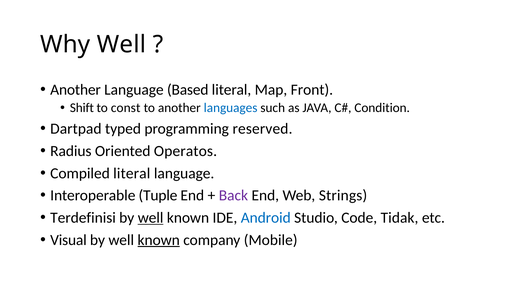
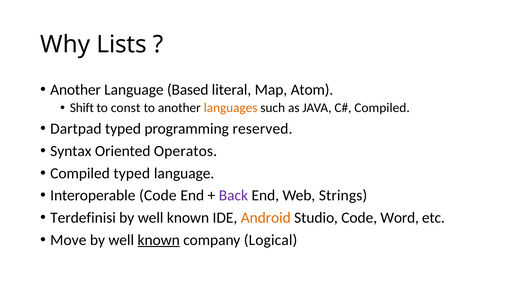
Why Well: Well -> Lists (122, 44)
Front: Front -> Atom (312, 89)
languages colour: blue -> orange (231, 108)
Condition: Condition -> Compiled (382, 108)
Radius: Radius -> Syntax (71, 151)
Compiled literal: literal -> typed (132, 173)
Interoperable Tuple: Tuple -> Code (158, 195)
well underline: present -> none (151, 217)
Android colour: blue -> orange (266, 217)
Tidak: Tidak -> Word (400, 217)
Visual: Visual -> Move (68, 240)
Mobile: Mobile -> Logical (271, 240)
